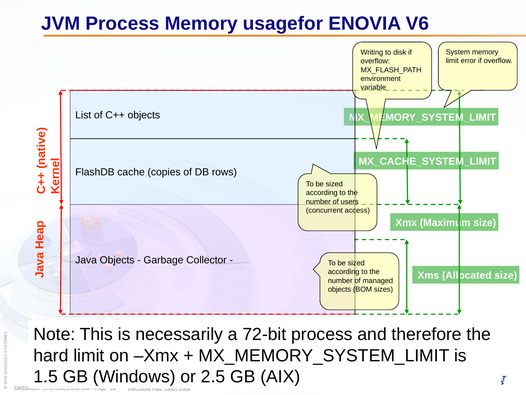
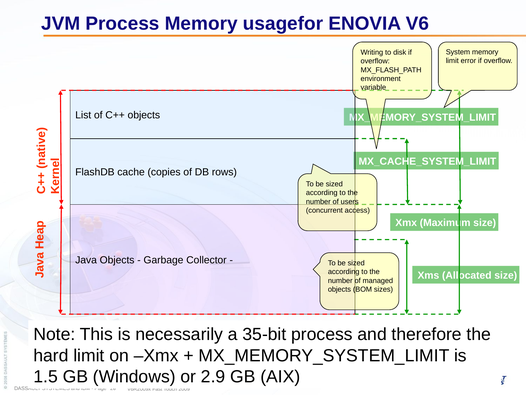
72-bit: 72-bit -> 35-bit (264, 334)
2.5: 2.5 -> 2.9 (213, 376)
